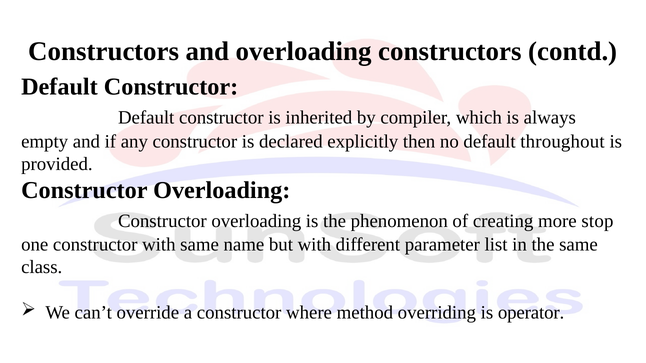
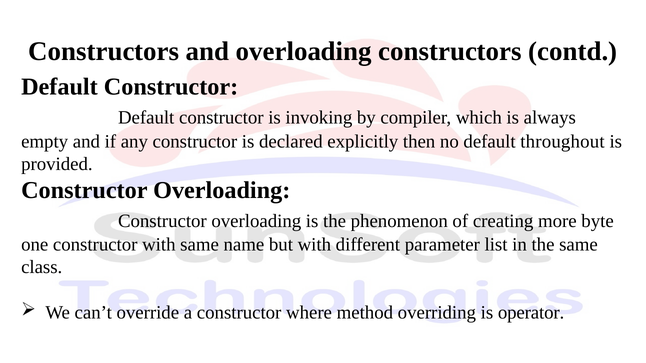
inherited: inherited -> invoking (319, 118)
stop: stop -> byte (598, 221)
